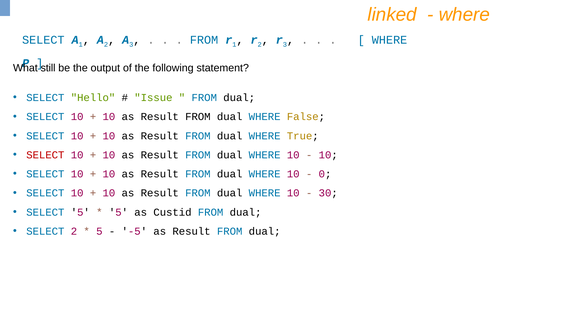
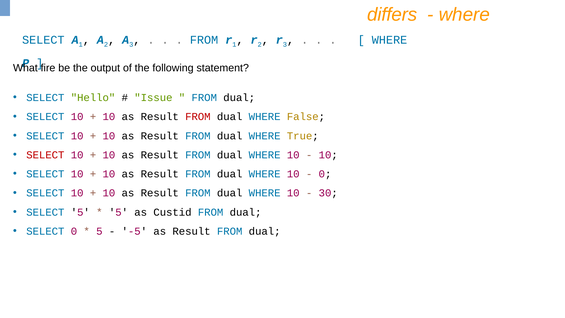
linked: linked -> differs (392, 15)
still: still -> fire (48, 68)
FROM colour: black -> red (198, 117)
SELECT 2: 2 -> 0 (74, 231)
